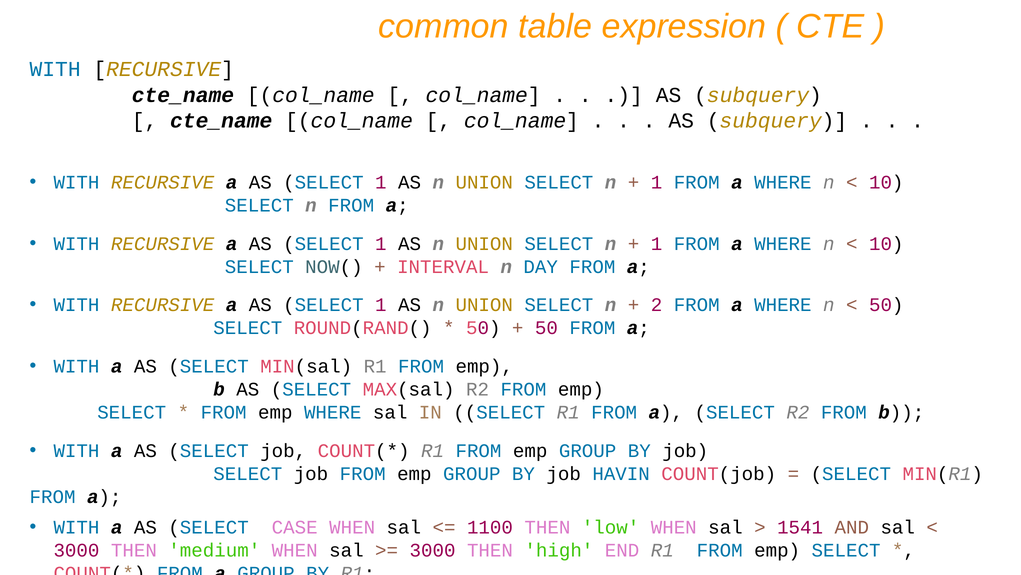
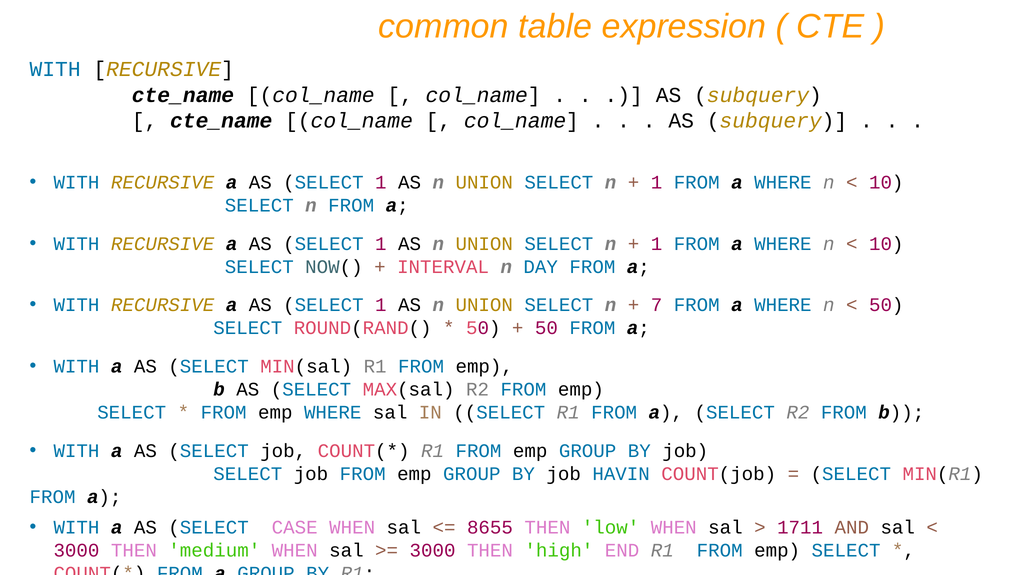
2: 2 -> 7 (657, 305)
1100: 1100 -> 8655 (490, 527)
1541: 1541 -> 1711 (800, 527)
